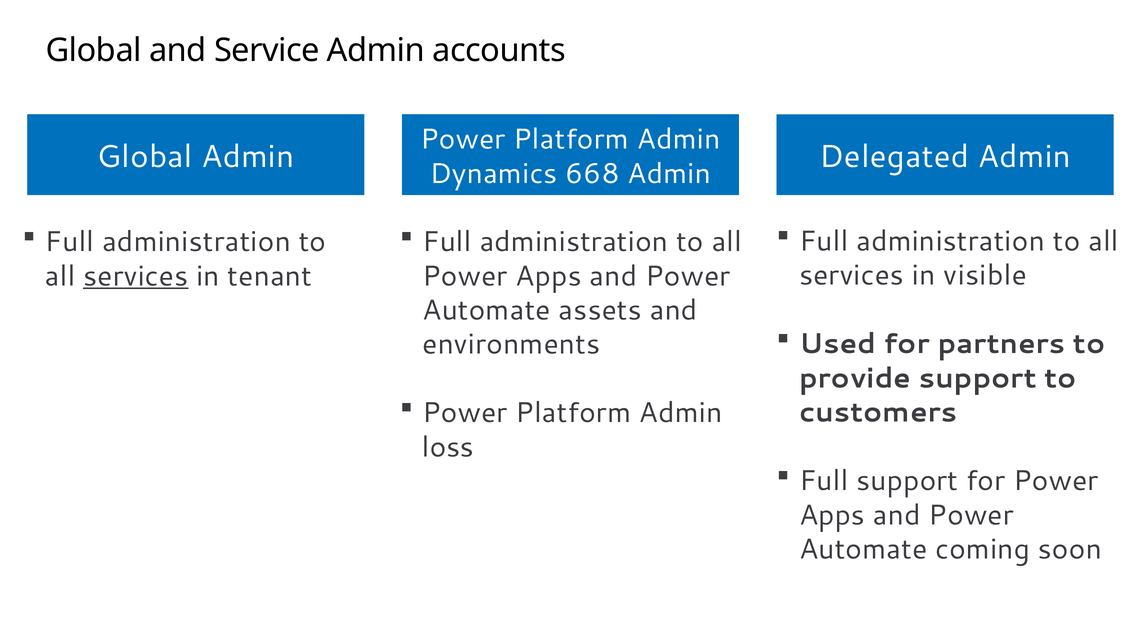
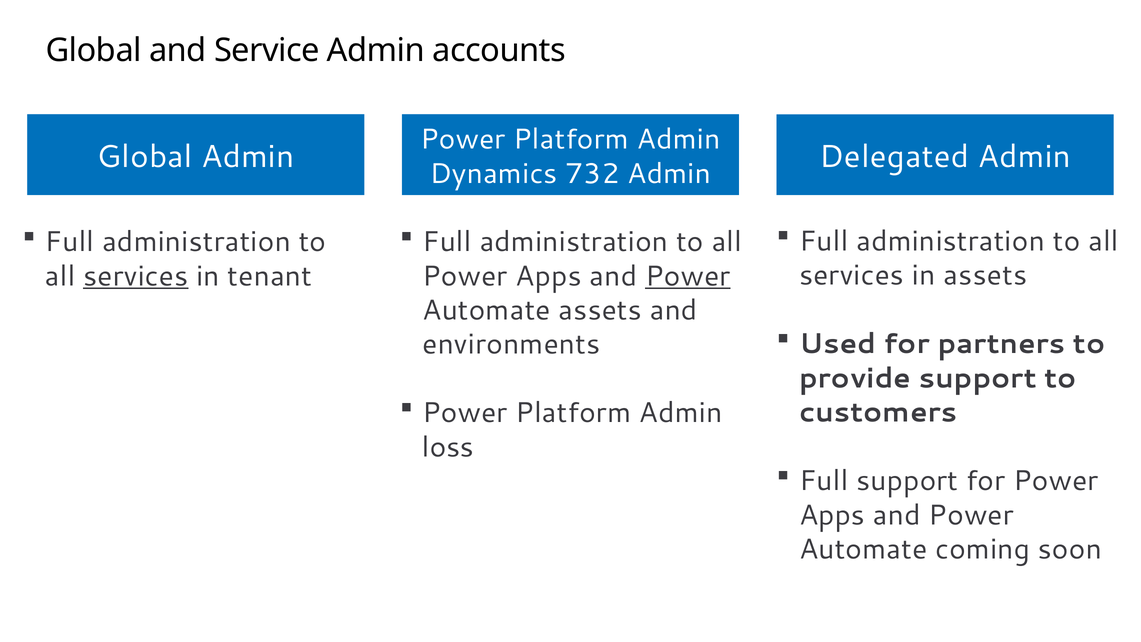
668: 668 -> 732 (592, 174)
in visible: visible -> assets (985, 275)
Power underline: none -> present (688, 276)
